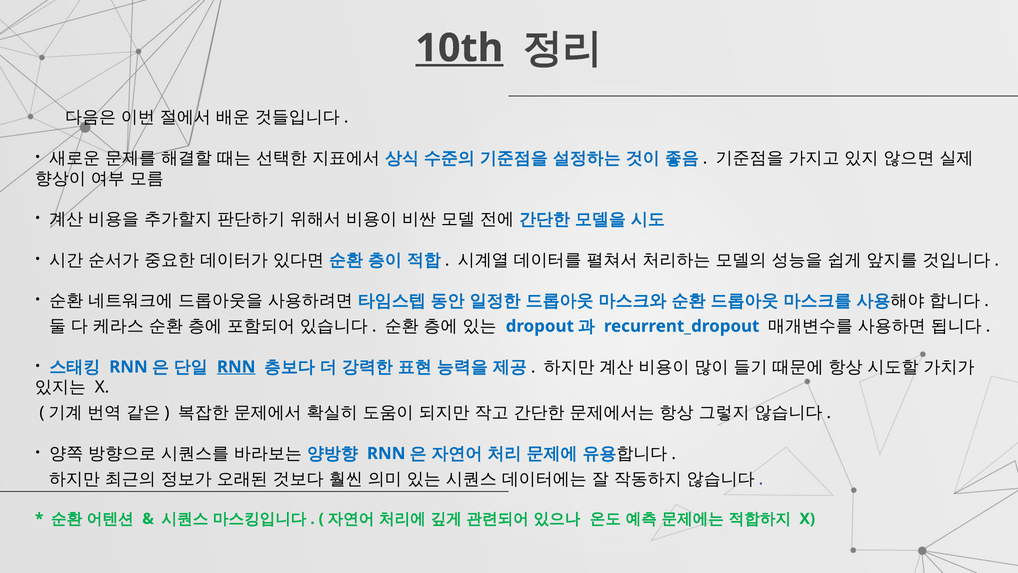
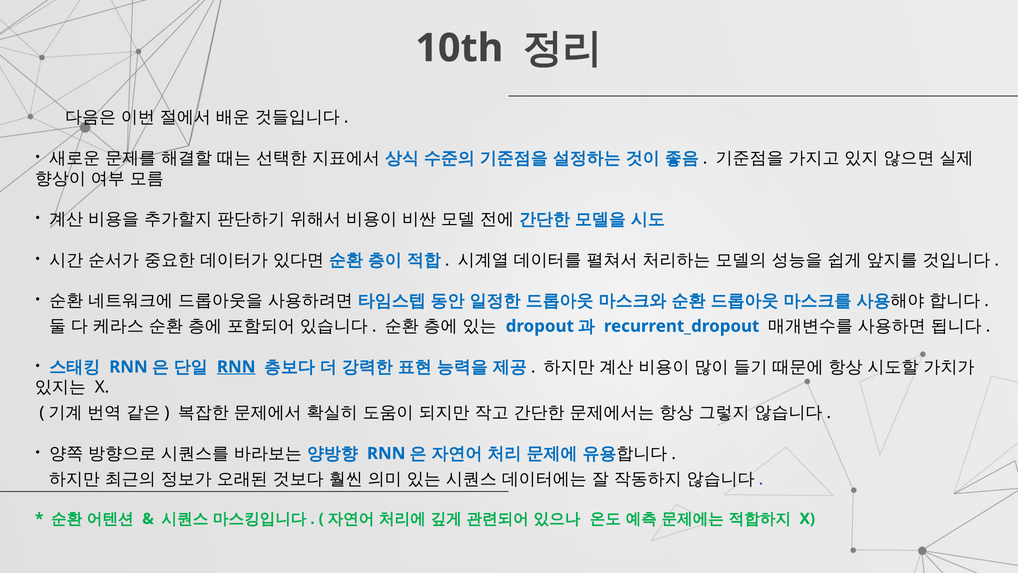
10th underline: present -> none (459, 48)
